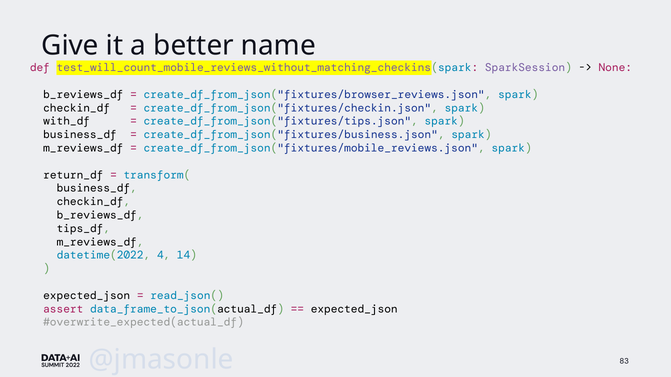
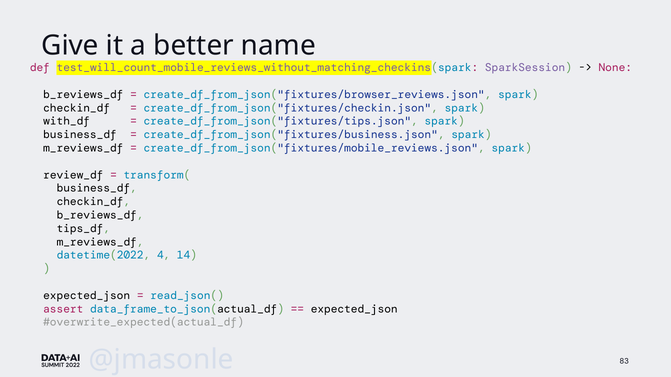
return_df: return_df -> review_df (73, 175)
